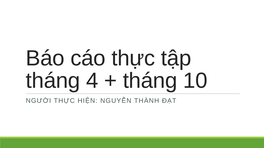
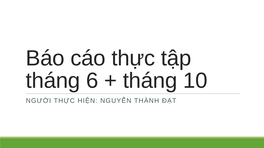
4: 4 -> 6 (92, 81)
